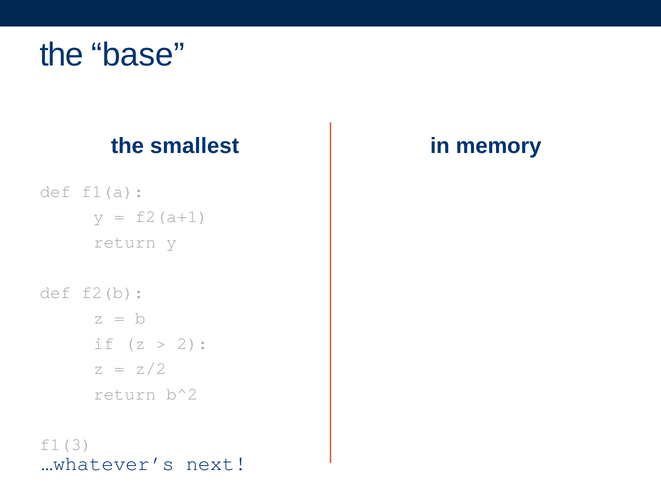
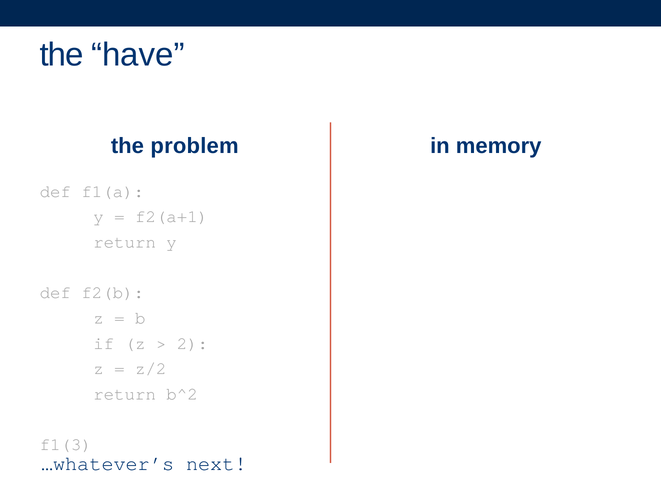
base: base -> have (138, 55)
smallest: smallest -> problem (195, 146)
